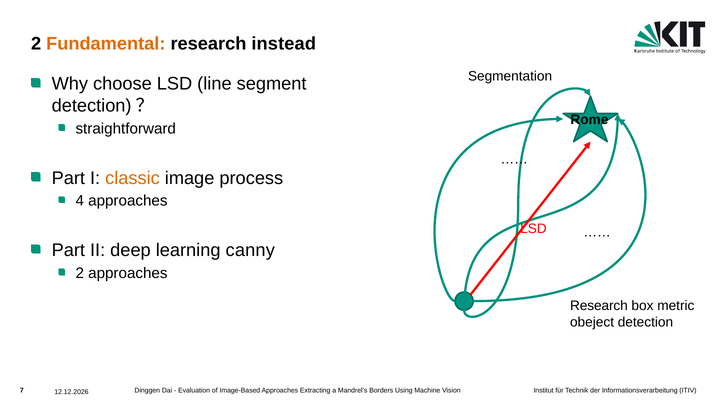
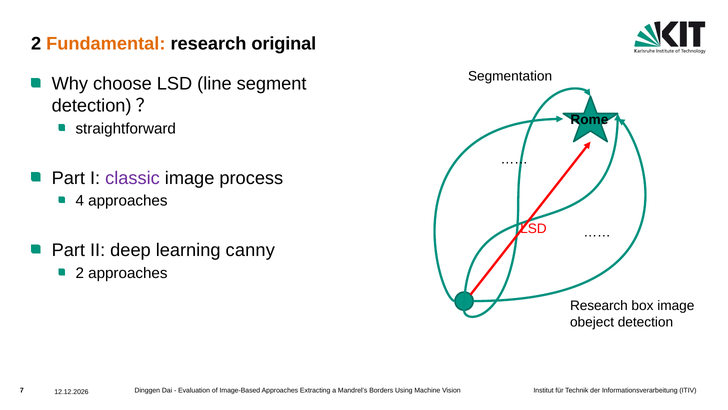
instead: instead -> original (284, 44)
classic colour: orange -> purple (133, 178)
box metric: metric -> image (676, 305)
